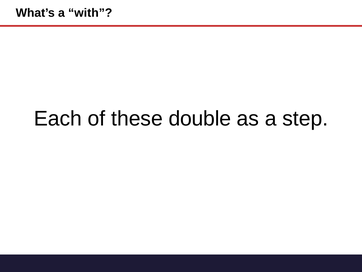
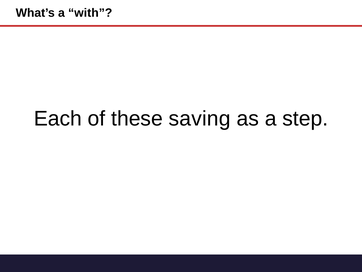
double: double -> saving (200, 118)
